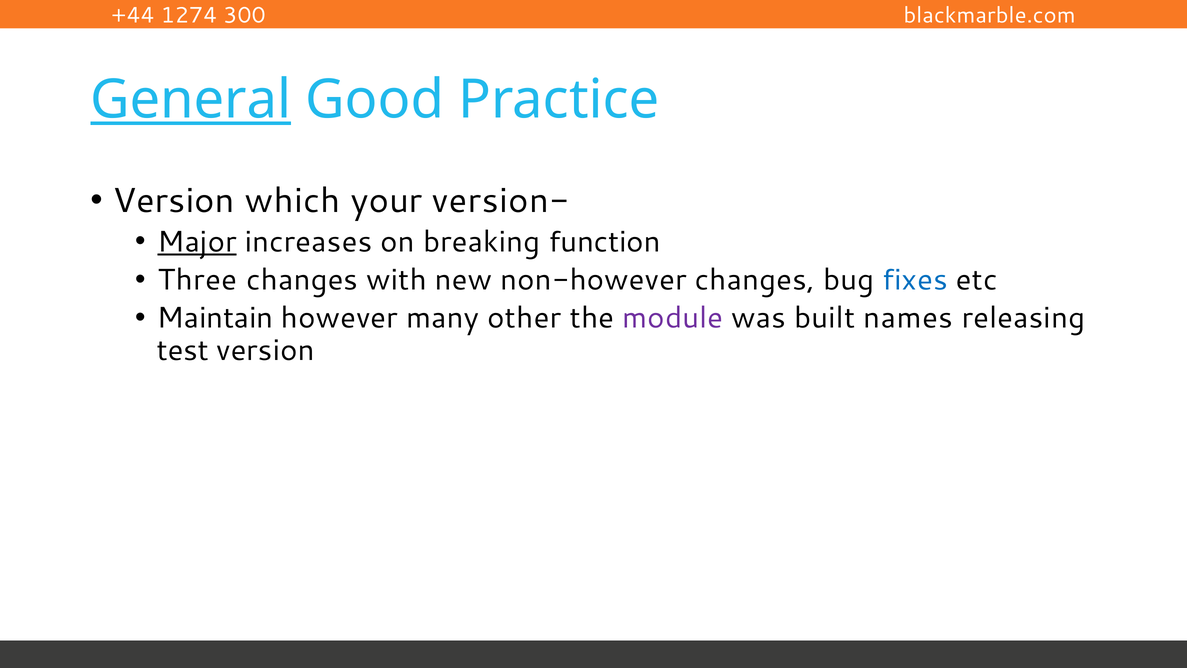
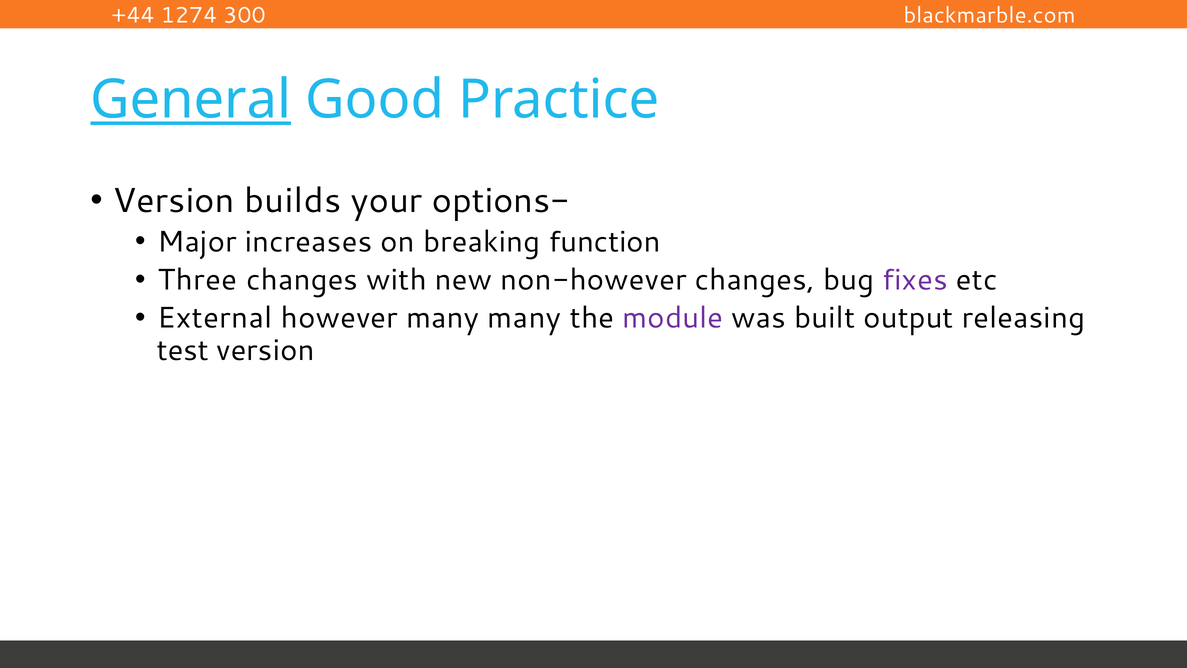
which: which -> builds (293, 201)
version-: version- -> options- (501, 201)
Major underline: present -> none (197, 242)
fixes colour: blue -> purple (915, 280)
Maintain: Maintain -> External (215, 318)
many other: other -> many (524, 318)
names: names -> output (908, 318)
